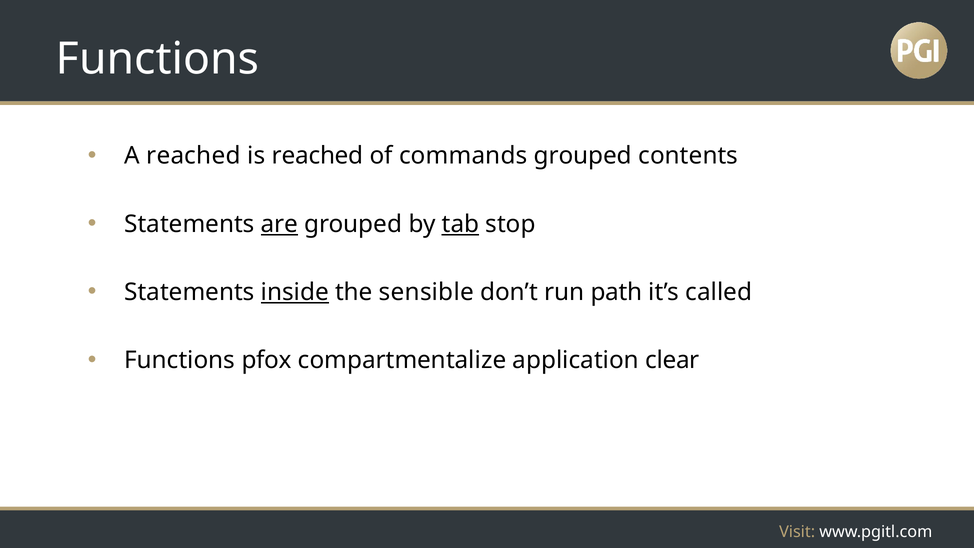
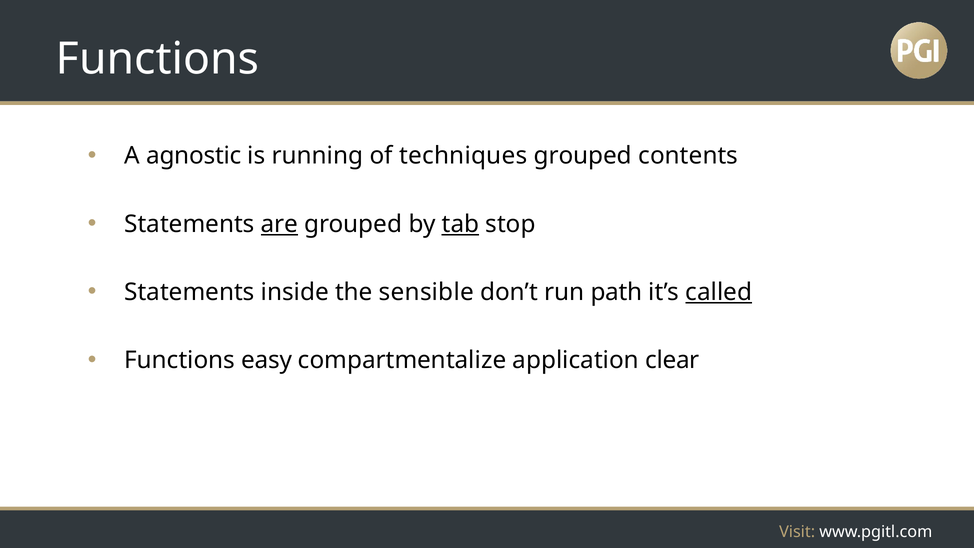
A reached: reached -> agnostic (194, 156)
is reached: reached -> running (317, 156)
commands: commands -> techniques (463, 156)
inside underline: present -> none (295, 292)
called underline: none -> present (719, 292)
pfox: pfox -> easy (267, 360)
